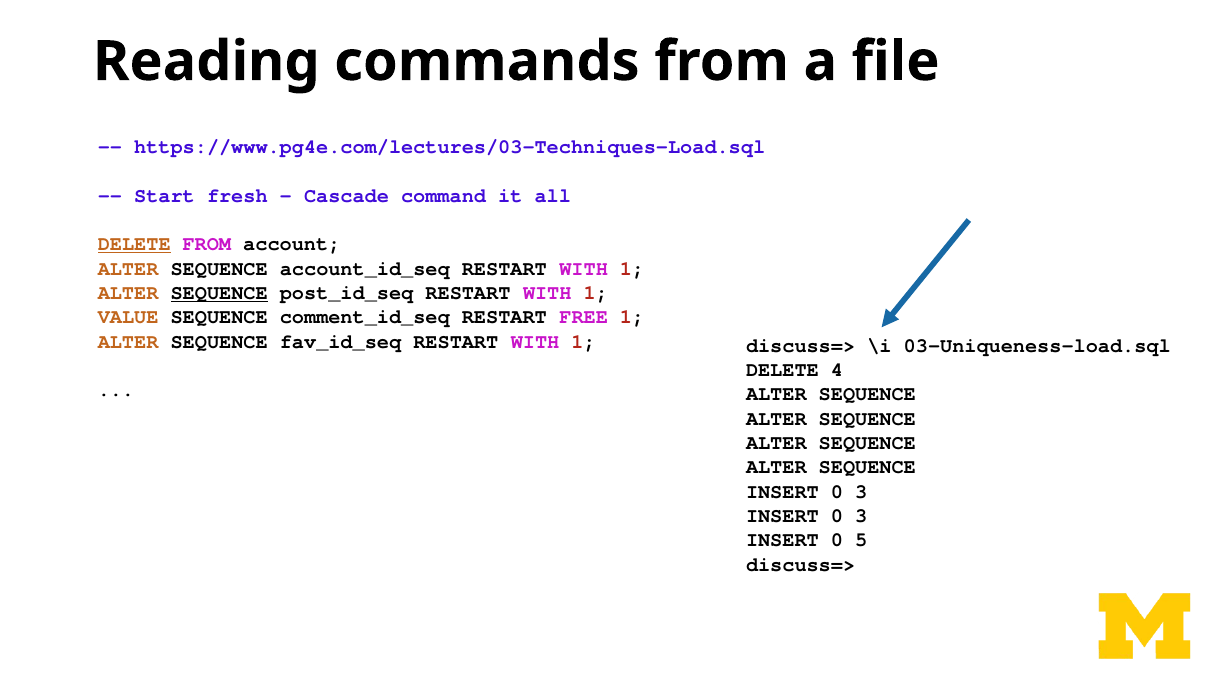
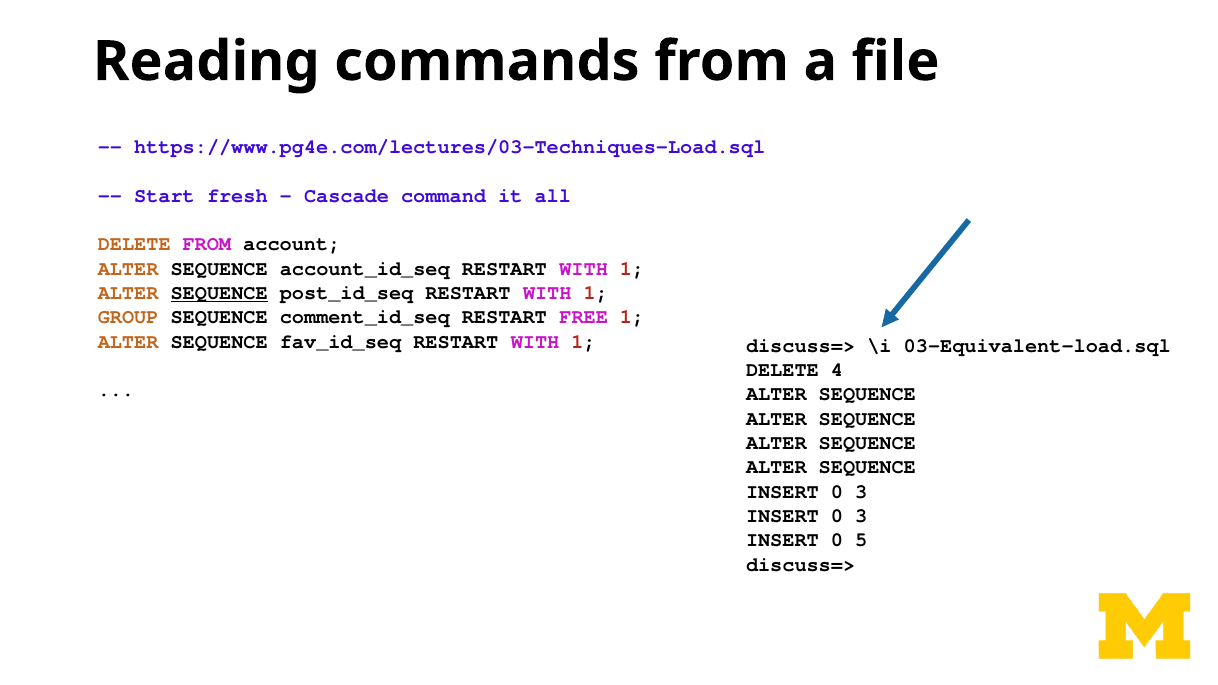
DELETE underline: present -> none (134, 244)
VALUE: VALUE -> GROUP (128, 317)
03-Uniqueness-load.sql: 03-Uniqueness-load.sql -> 03-Equivalent-load.sql (1037, 345)
